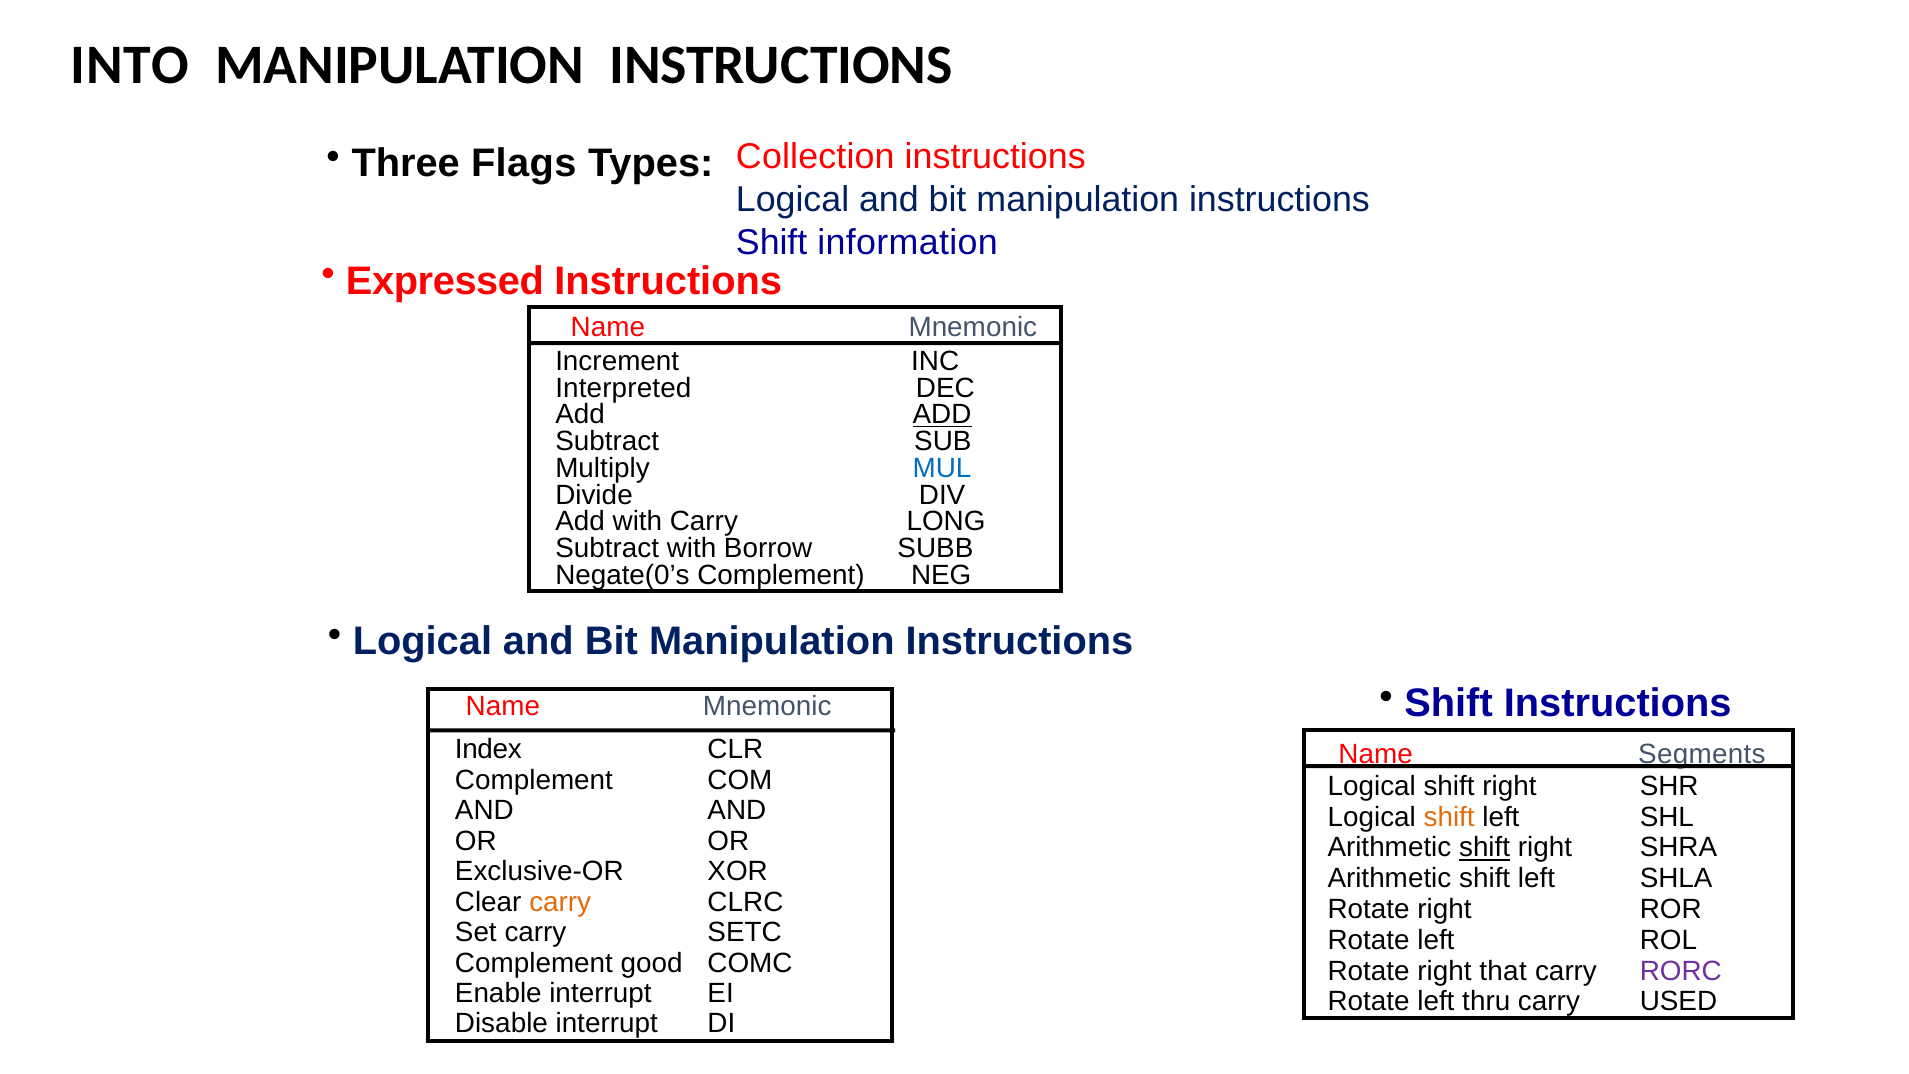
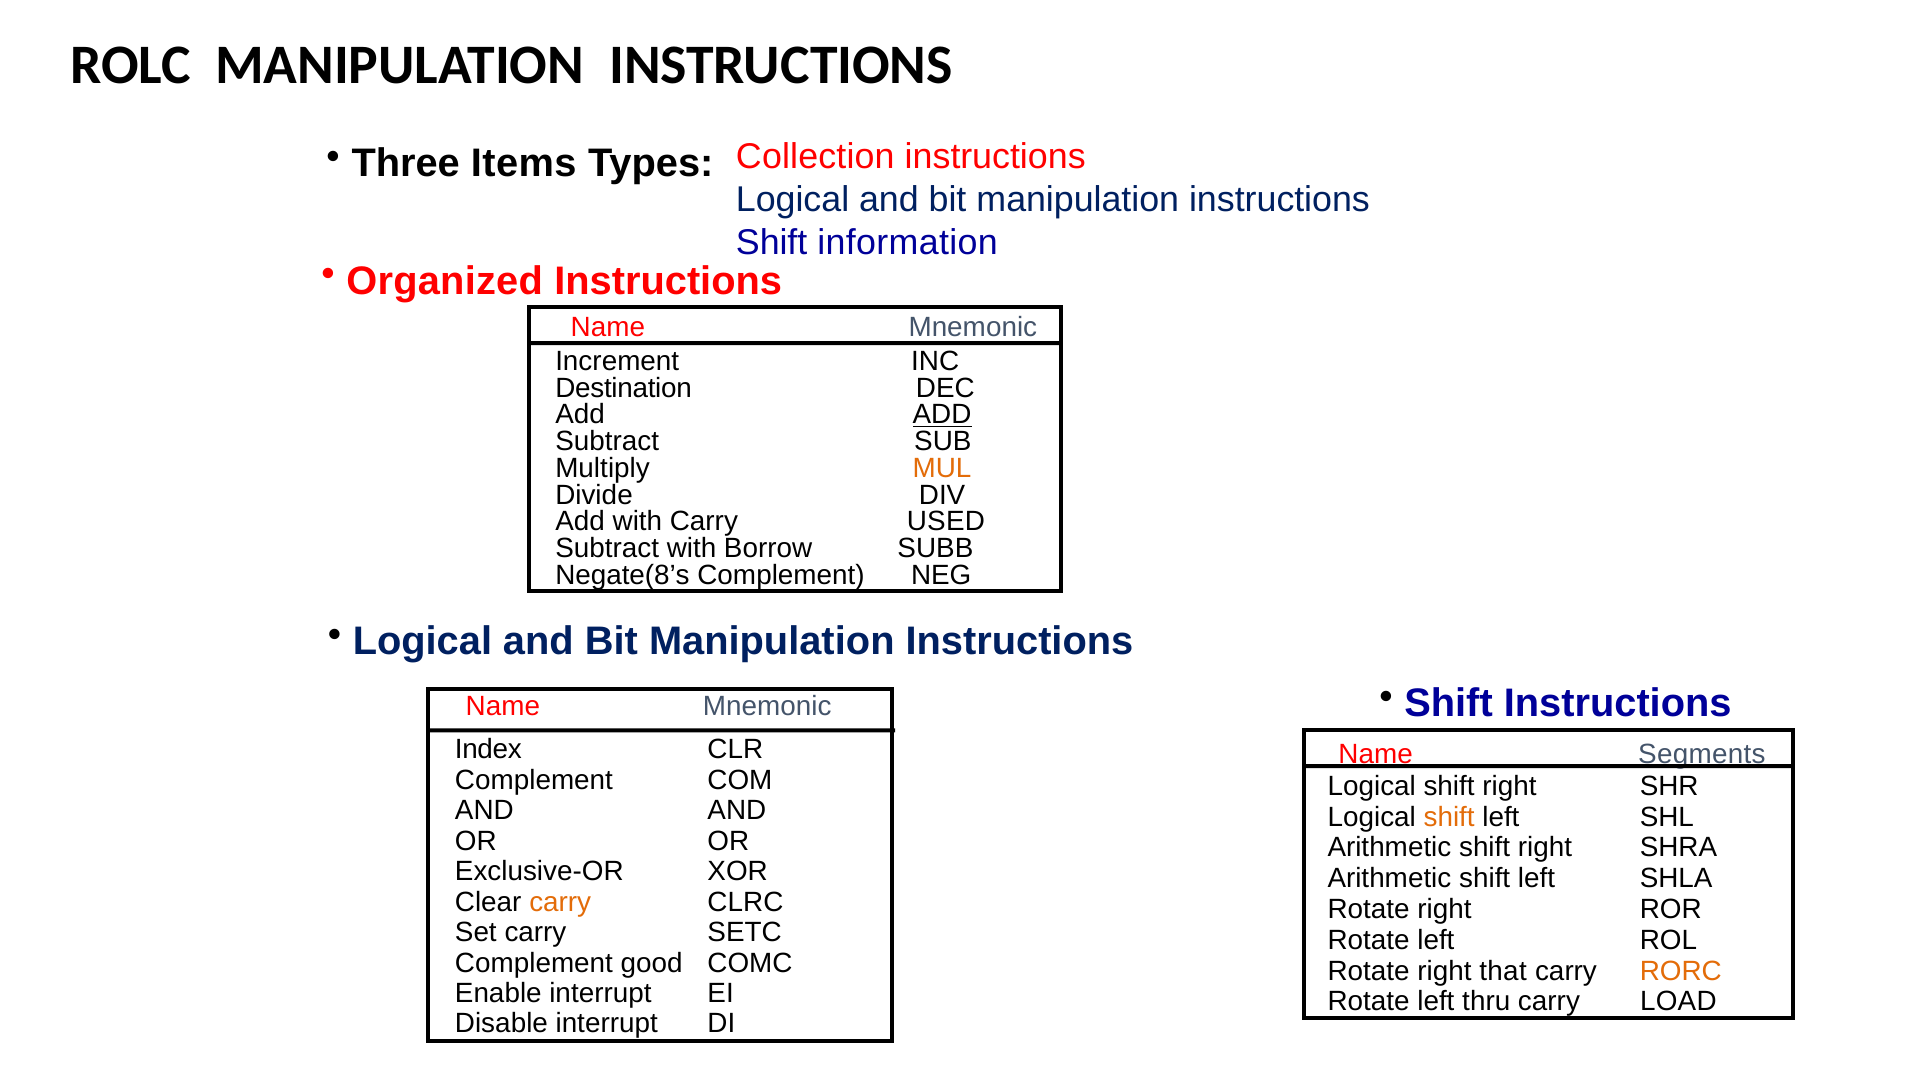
INTO: INTO -> ROLC (131, 65)
Flags: Flags -> Items (524, 163)
Expressed: Expressed -> Organized (445, 281)
Interpreted: Interpreted -> Destination (624, 388)
MUL colour: blue -> orange (942, 468)
LONG: LONG -> USED (946, 521)
Negate(0’s: Negate(0’s -> Negate(8’s (622, 575)
shift underline: present -> none (1485, 848)
RORC colour: purple -> orange (1681, 971)
USED: USED -> LOAD (1678, 1001)
